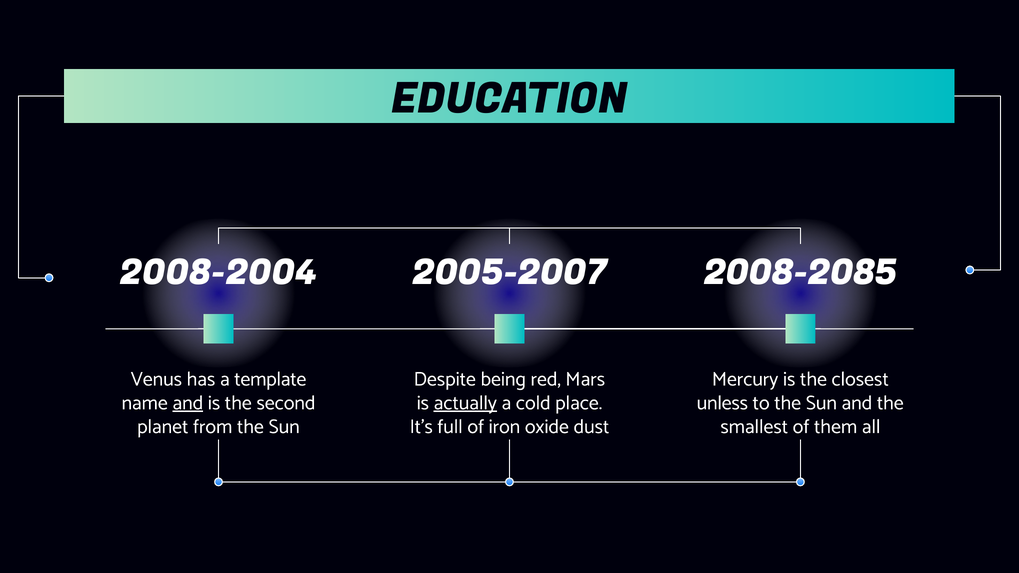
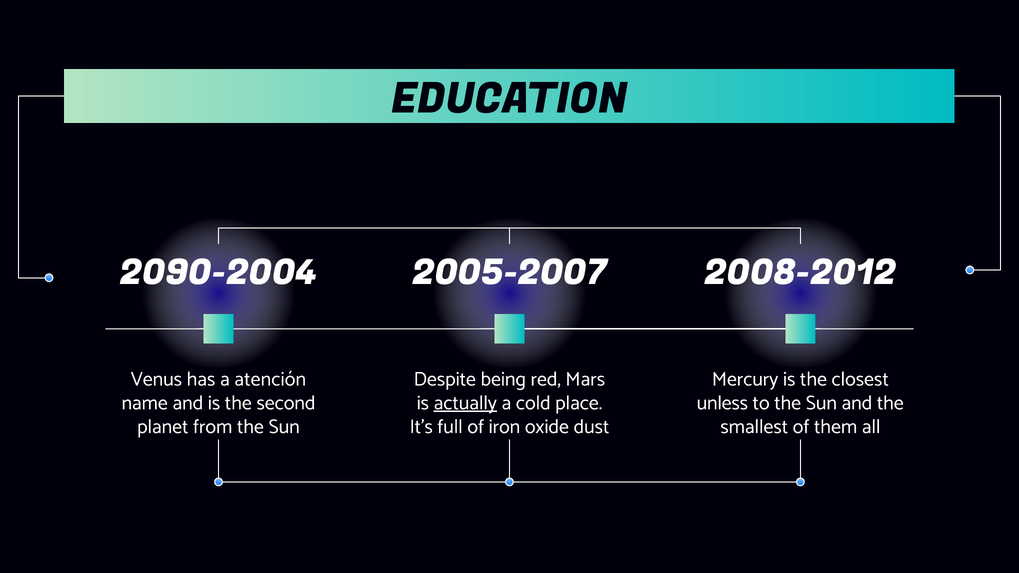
2008-2004: 2008-2004 -> 2090-2004 (219, 273)
2008-2085: 2008-2085 -> 2008-2012 (800, 273)
template: template -> atención (270, 379)
and underline: present -> none (188, 403)
